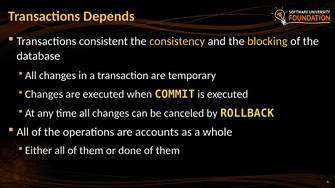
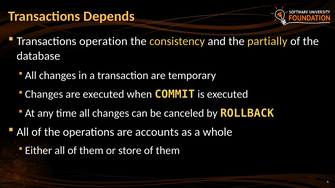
consistent: consistent -> operation (103, 41)
blocking: blocking -> partially (267, 41)
done: done -> store (130, 151)
